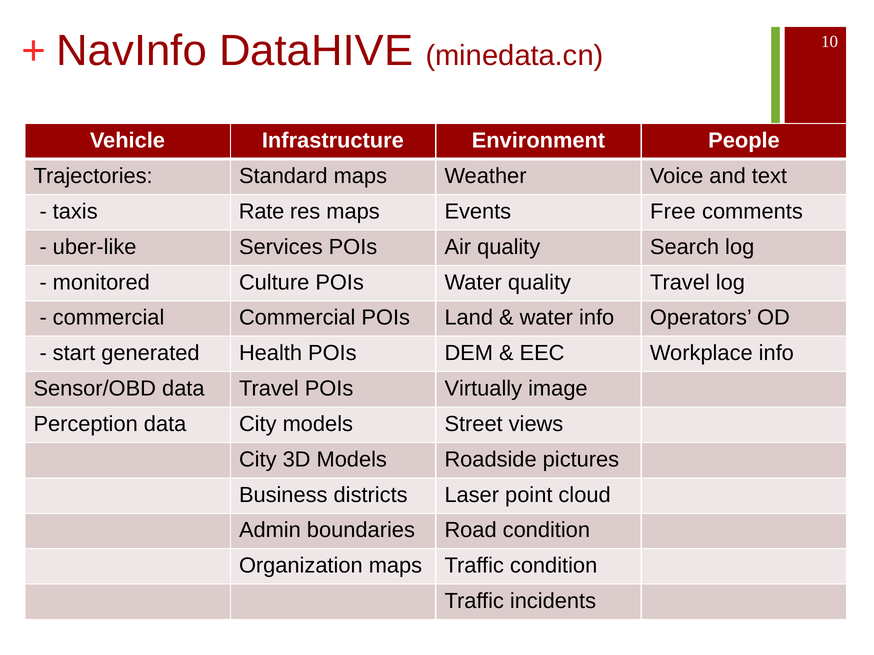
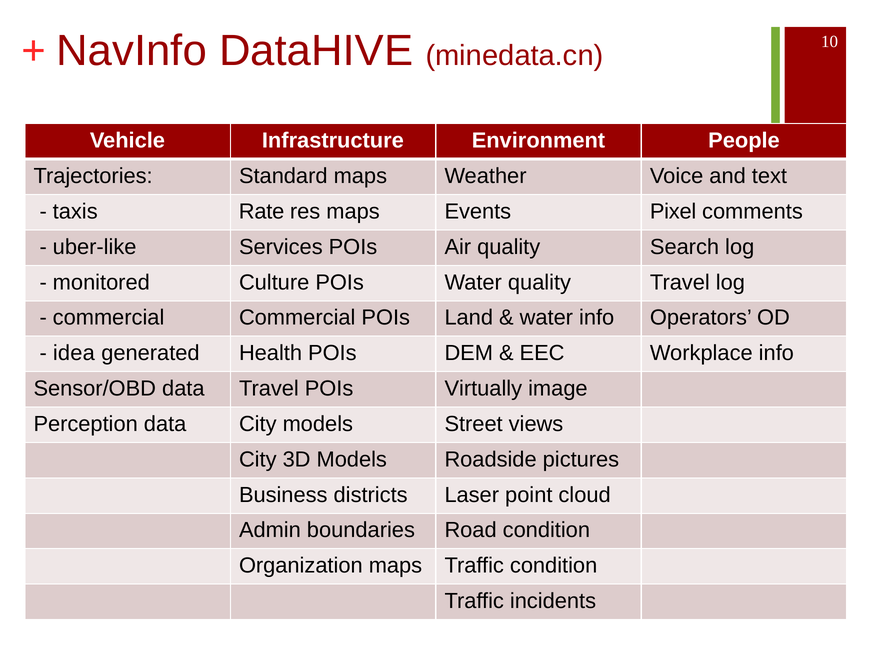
Free: Free -> Pixel (673, 212)
start: start -> idea (74, 353)
